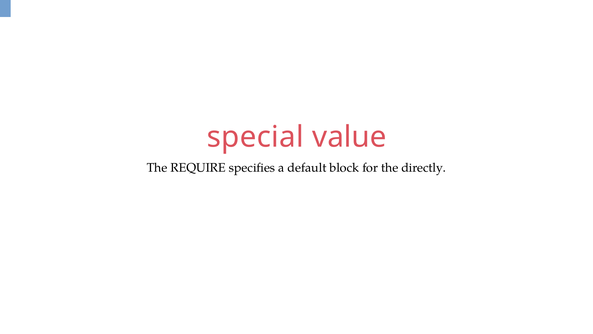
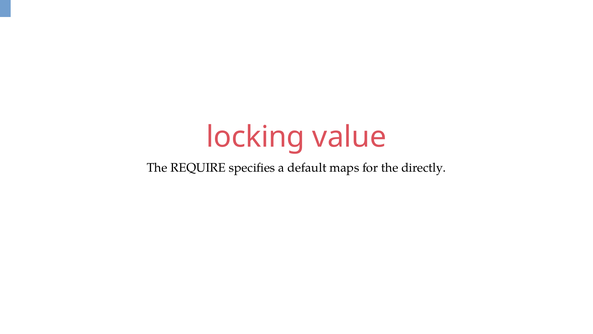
special: special -> locking (256, 137)
block: block -> maps (344, 168)
